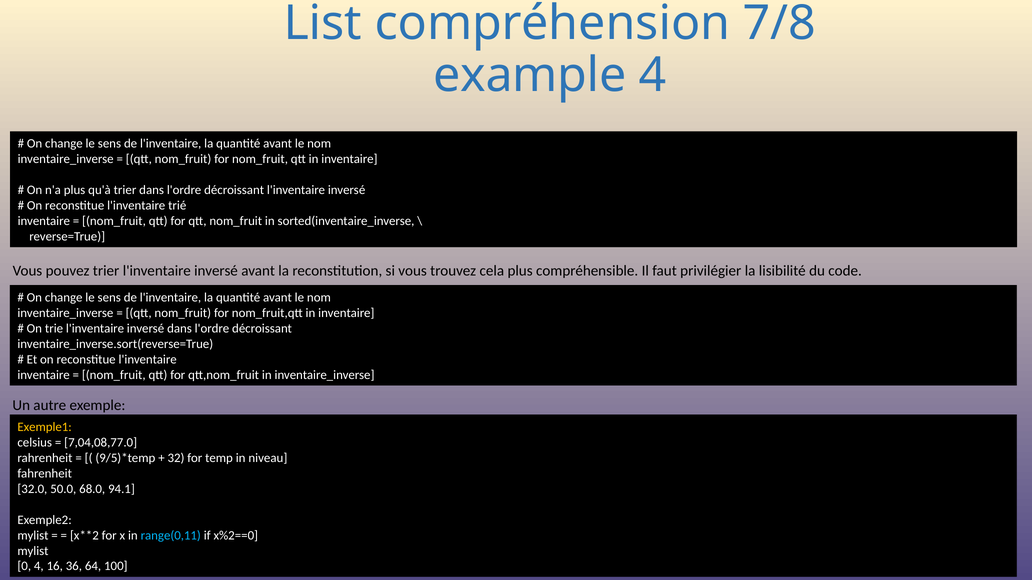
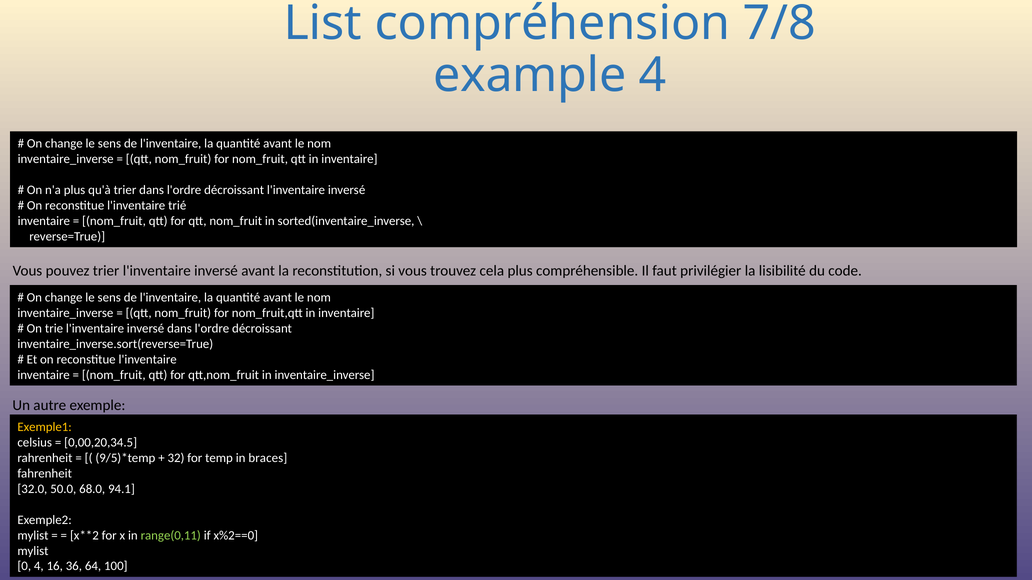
7,04,08,77.0: 7,04,08,77.0 -> 0,00,20,34.5 (101, 443)
niveau: niveau -> braces (268, 458)
range(0,11 colour: light blue -> light green (171, 536)
